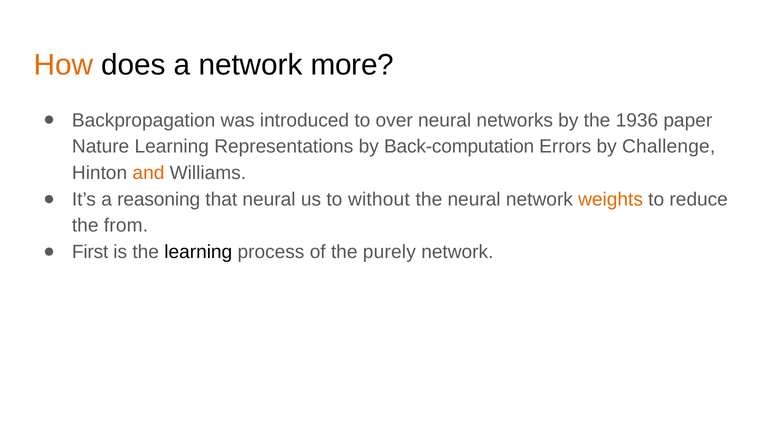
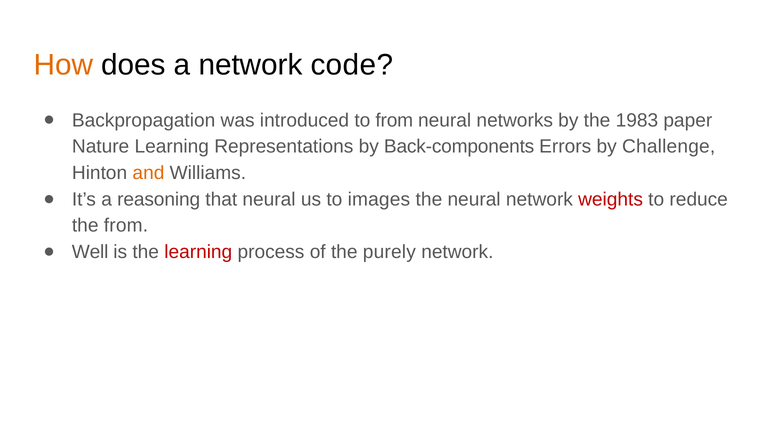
more: more -> code (352, 65)
to over: over -> from (394, 120)
1936: 1936 -> 1983 (637, 120)
Back-computation: Back-computation -> Back-components (459, 147)
without: without -> images (379, 199)
weights colour: orange -> red (611, 199)
First: First -> Well (90, 252)
learning colour: black -> red (198, 252)
